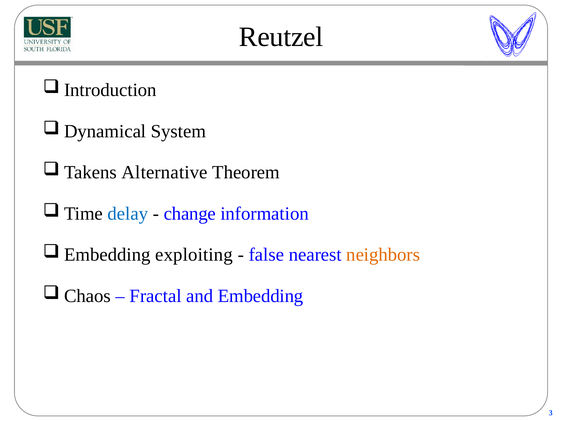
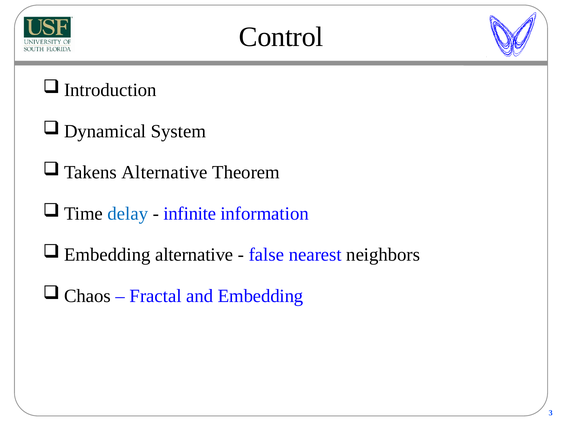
Reutzel: Reutzel -> Control (281, 37)
change: change -> infinite (190, 214)
exploiting: exploiting -> alternative (194, 255)
neighbors colour: orange -> black (383, 255)
